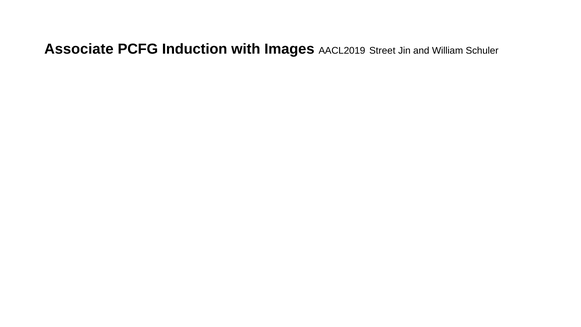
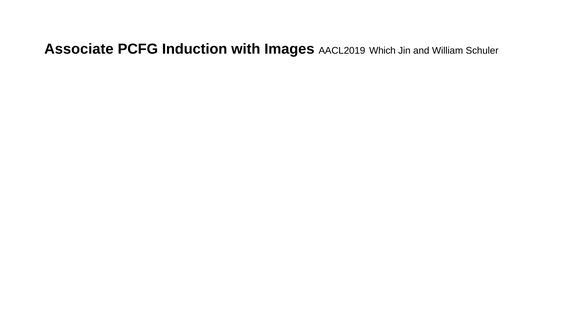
Street: Street -> Which (382, 50)
